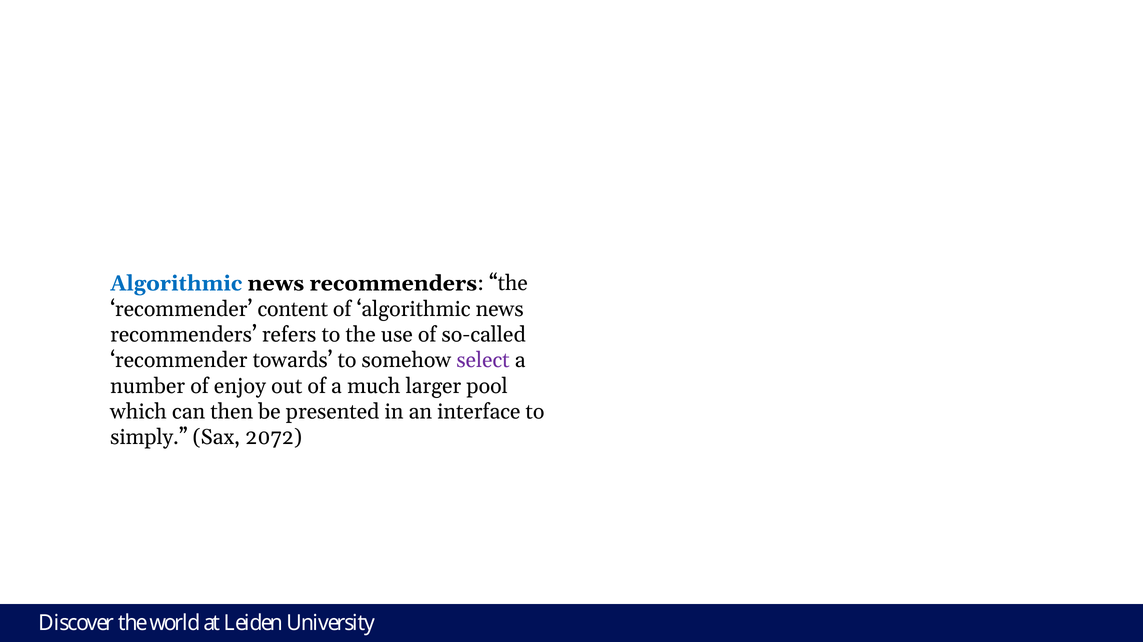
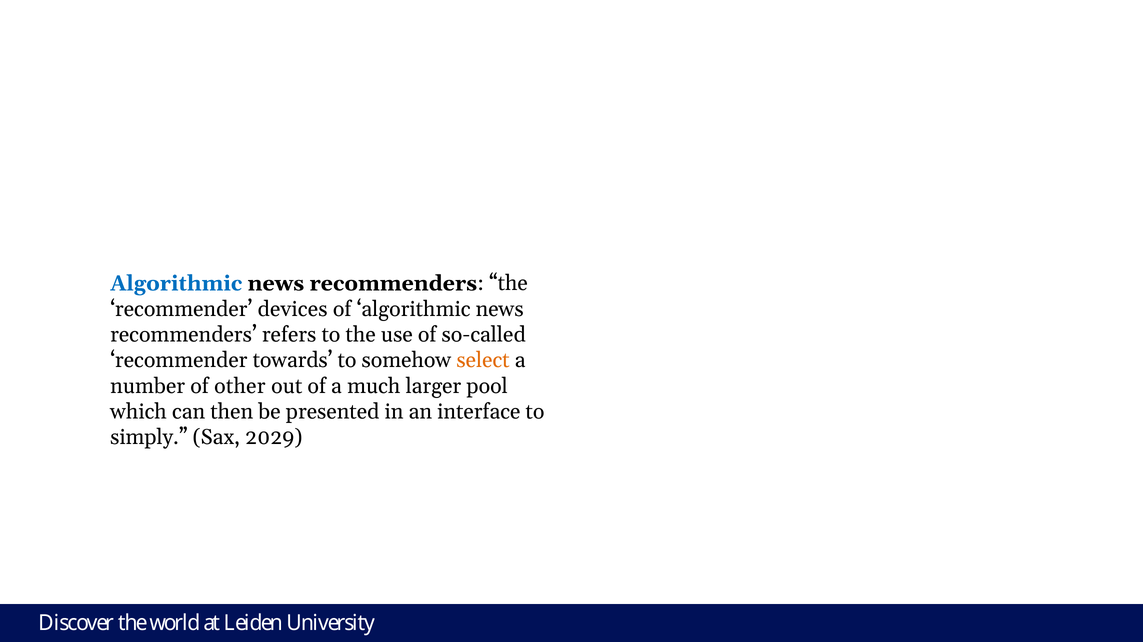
content: content -> devices (293, 309)
select colour: purple -> orange (483, 361)
enjoy: enjoy -> other (240, 386)
2072: 2072 -> 2029 (274, 438)
